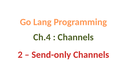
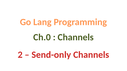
Ch.4: Ch.4 -> Ch.0 (42, 37)
